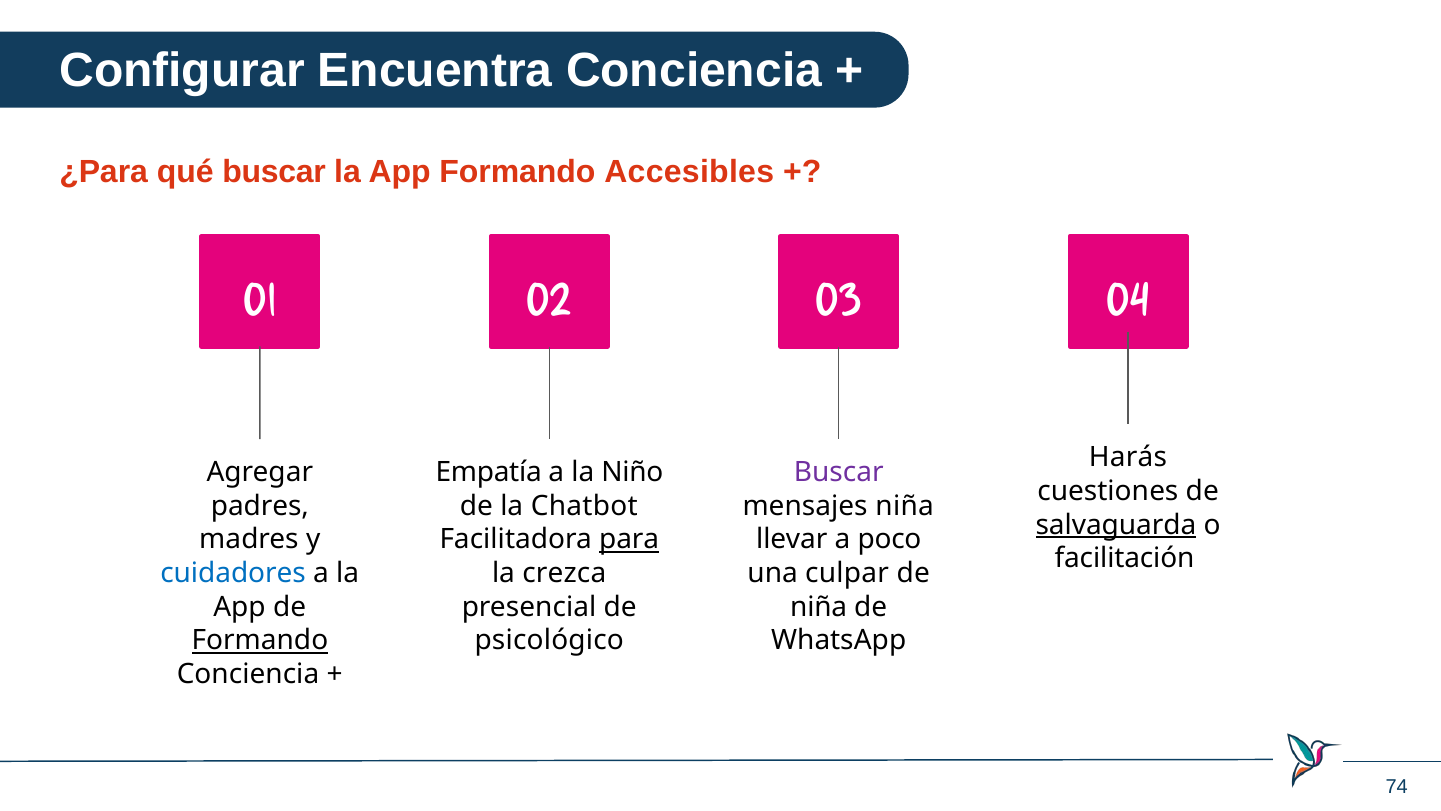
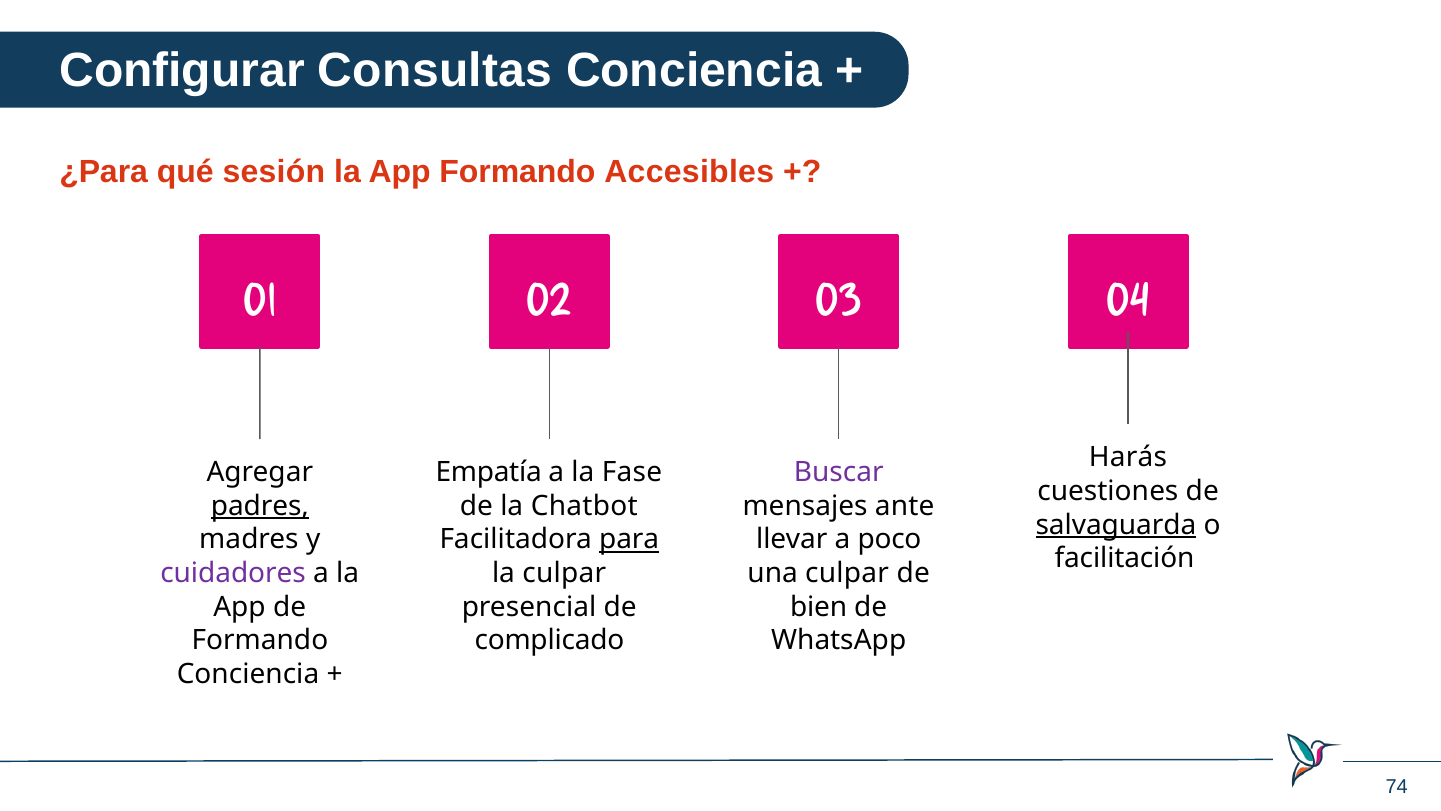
Encuentra: Encuentra -> Consultas (435, 70)
qué buscar: buscar -> sesión (274, 172)
Niño: Niño -> Fase (632, 472)
padres underline: none -> present (260, 506)
mensajes niña: niña -> ante (905, 506)
cuidadores colour: blue -> purple (233, 573)
la crezca: crezca -> culpar (564, 573)
niña: niña -> bien (819, 607)
Formando underline: present -> none (260, 640)
psicológico: psicológico -> complicado (549, 640)
